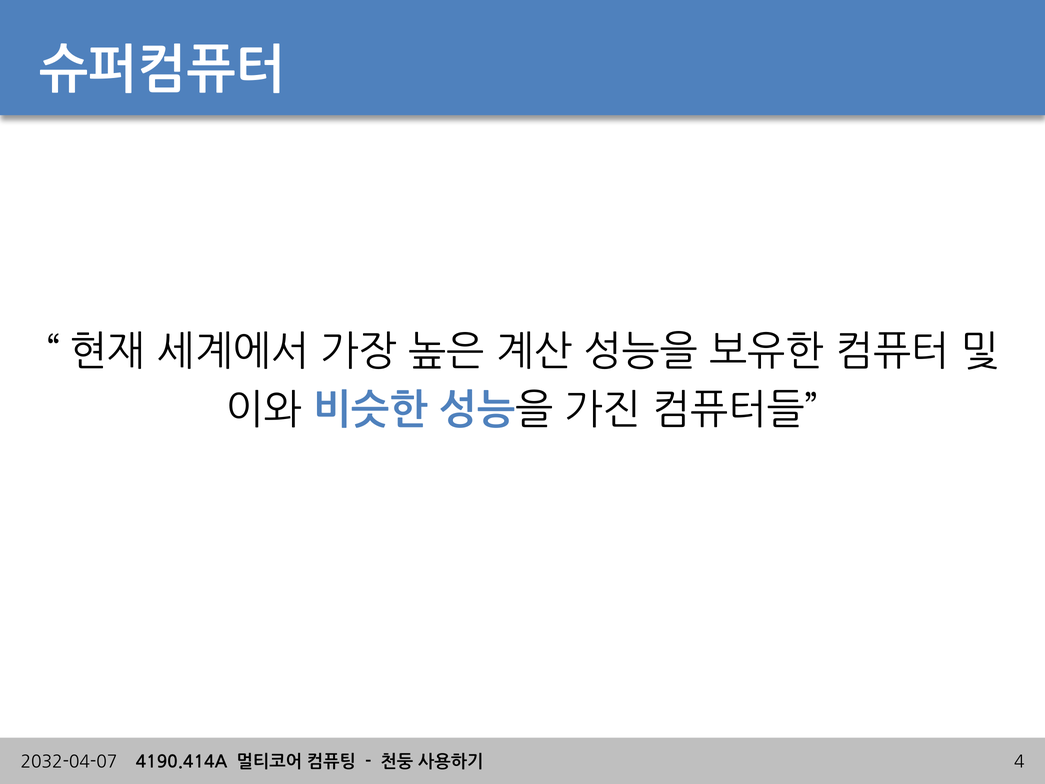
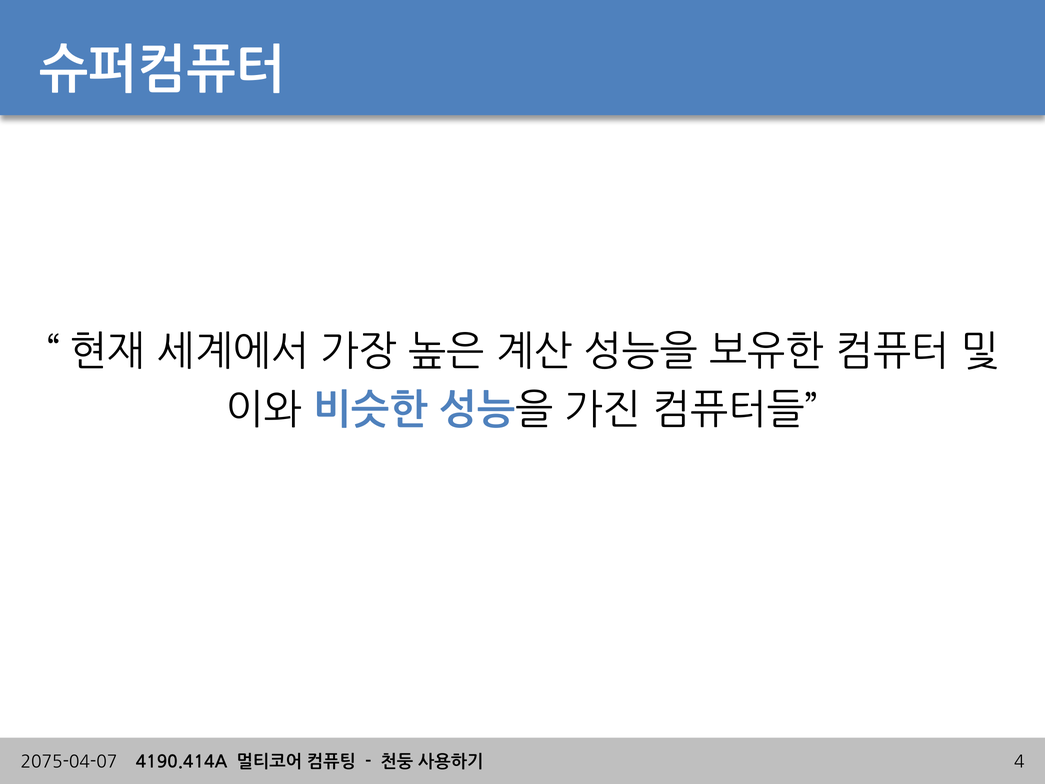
2032-04-07: 2032-04-07 -> 2075-04-07 (69, 762)
